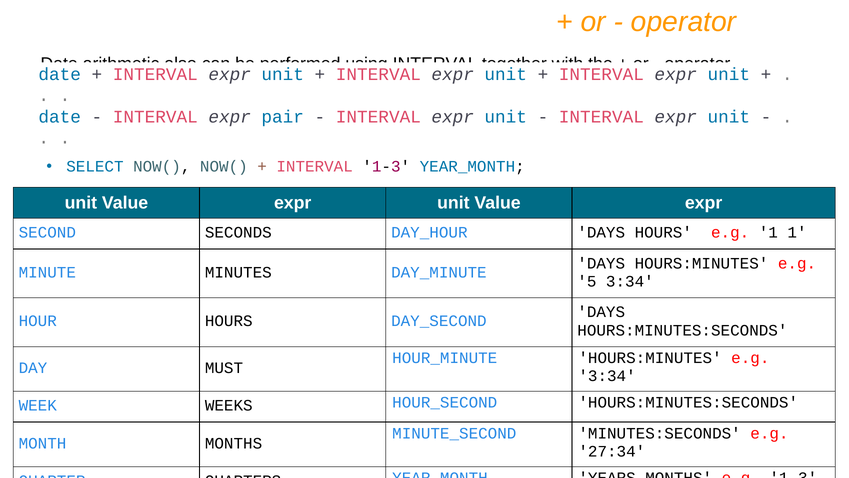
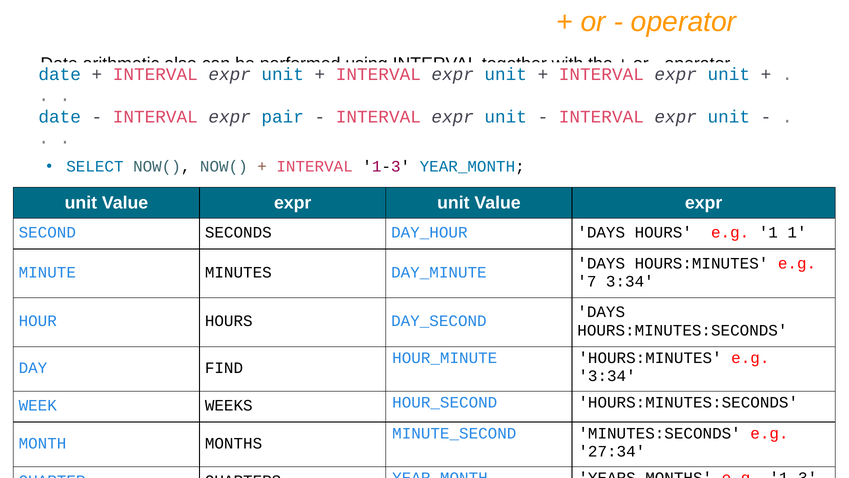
5: 5 -> 7 (587, 281)
MUST: MUST -> FIND (224, 368)
